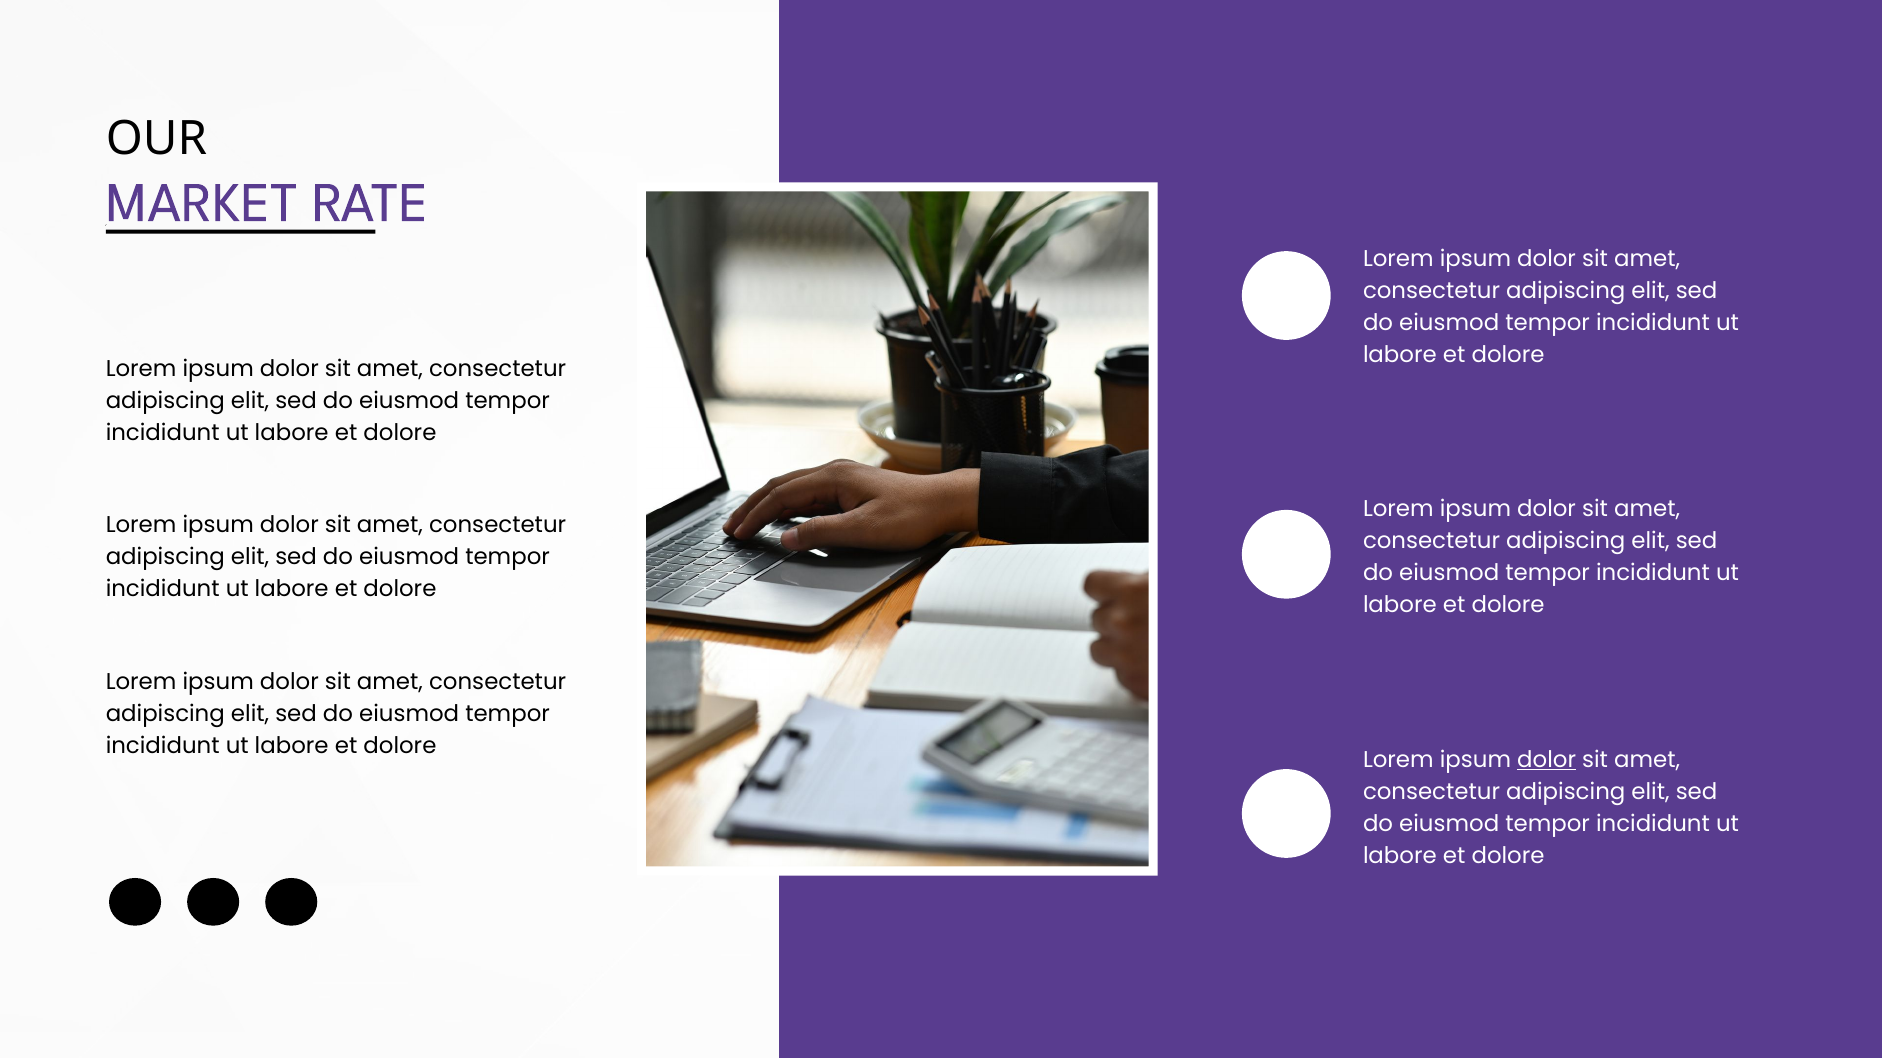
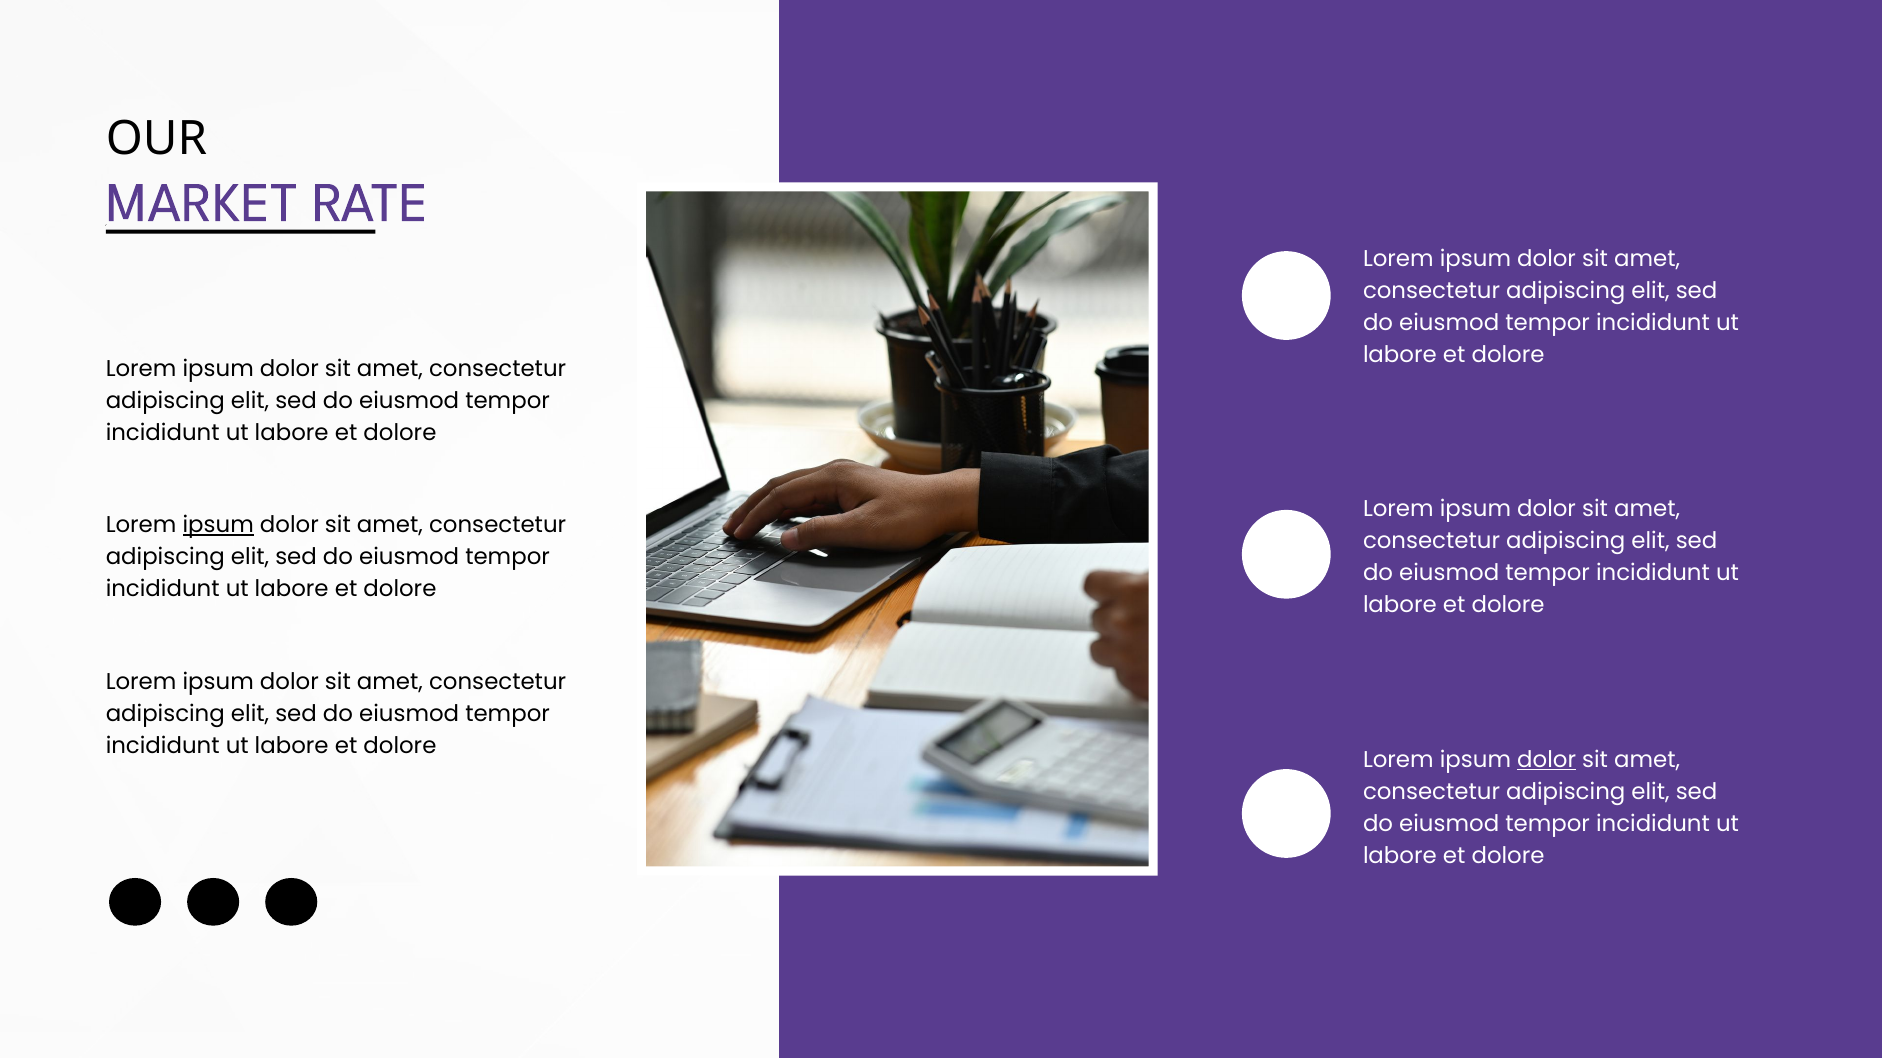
ipsum underline: none -> present (218, 525)
